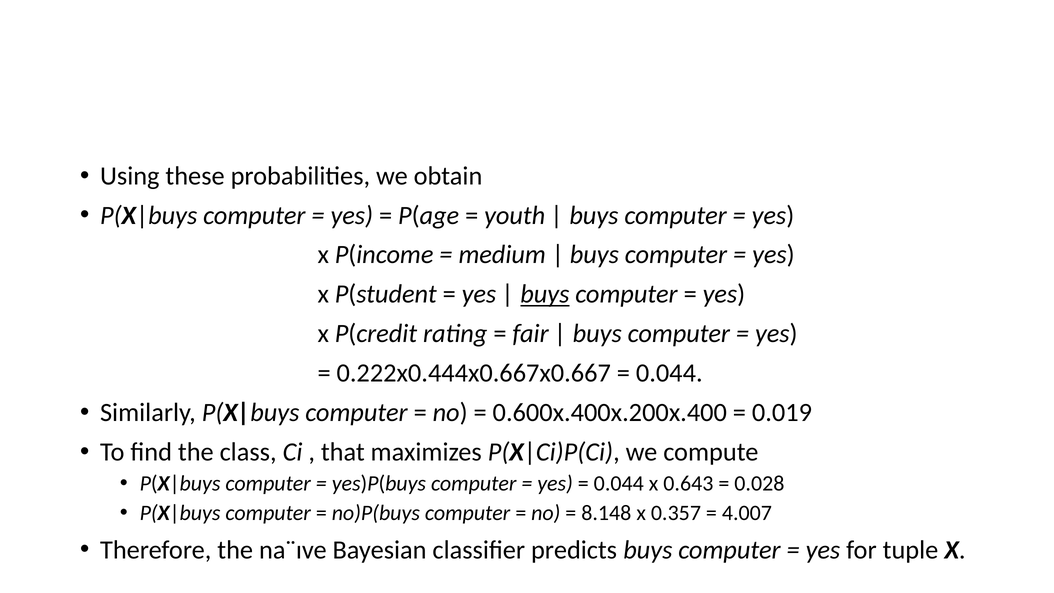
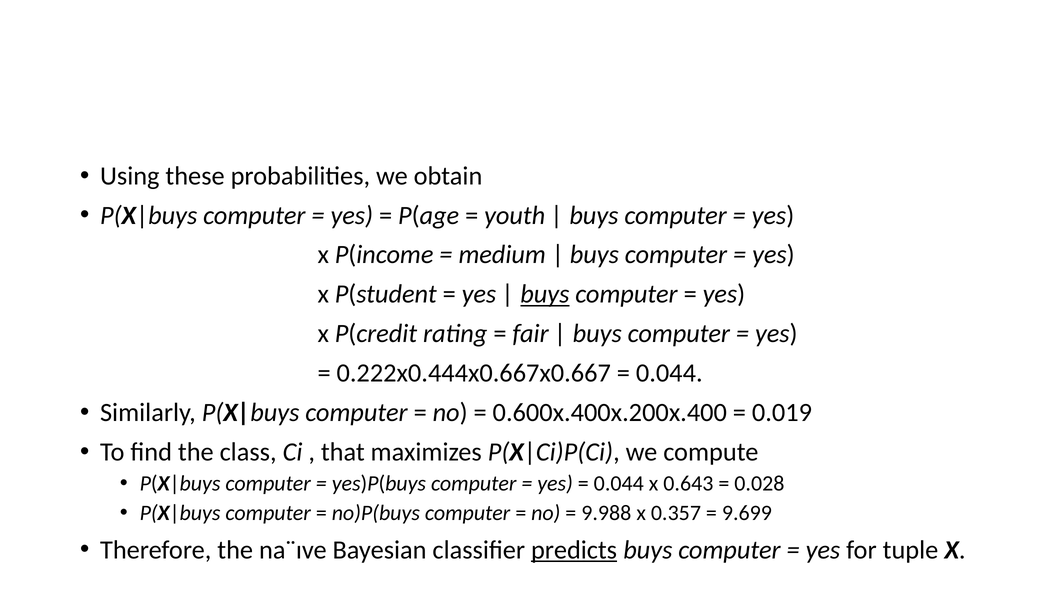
8.148: 8.148 -> 9.988 (606, 513)
4.007: 4.007 -> 9.699 (747, 513)
predicts underline: none -> present (574, 550)
